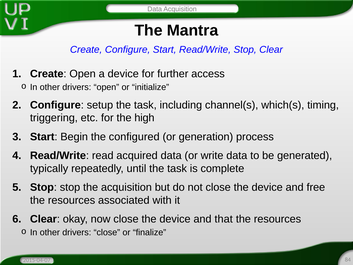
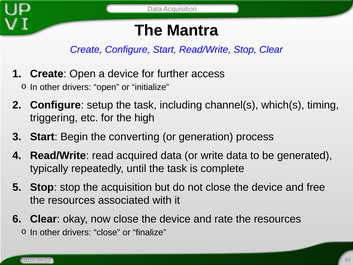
configured: configured -> converting (134, 137)
that: that -> rate (224, 219)
